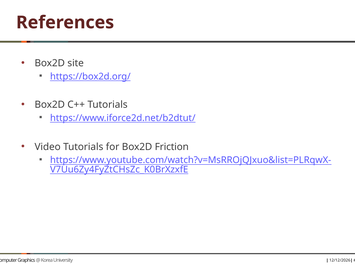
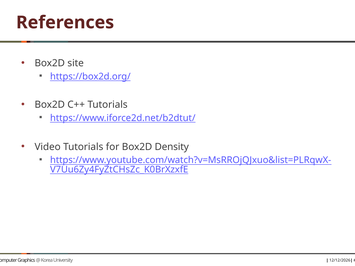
Friction: Friction -> Density (172, 147)
